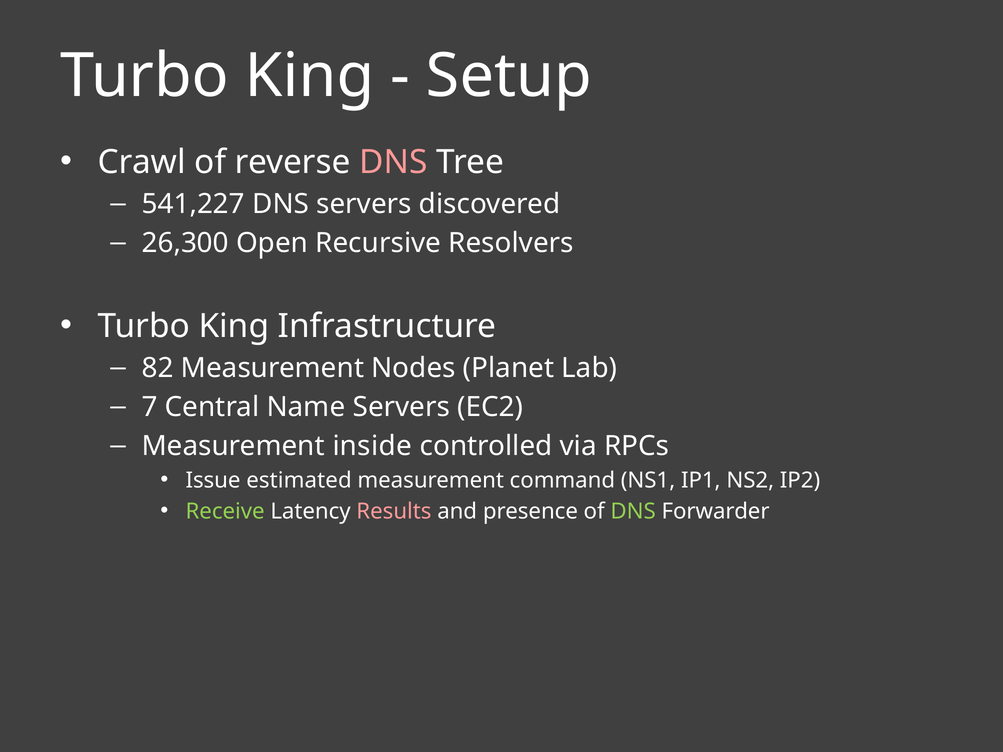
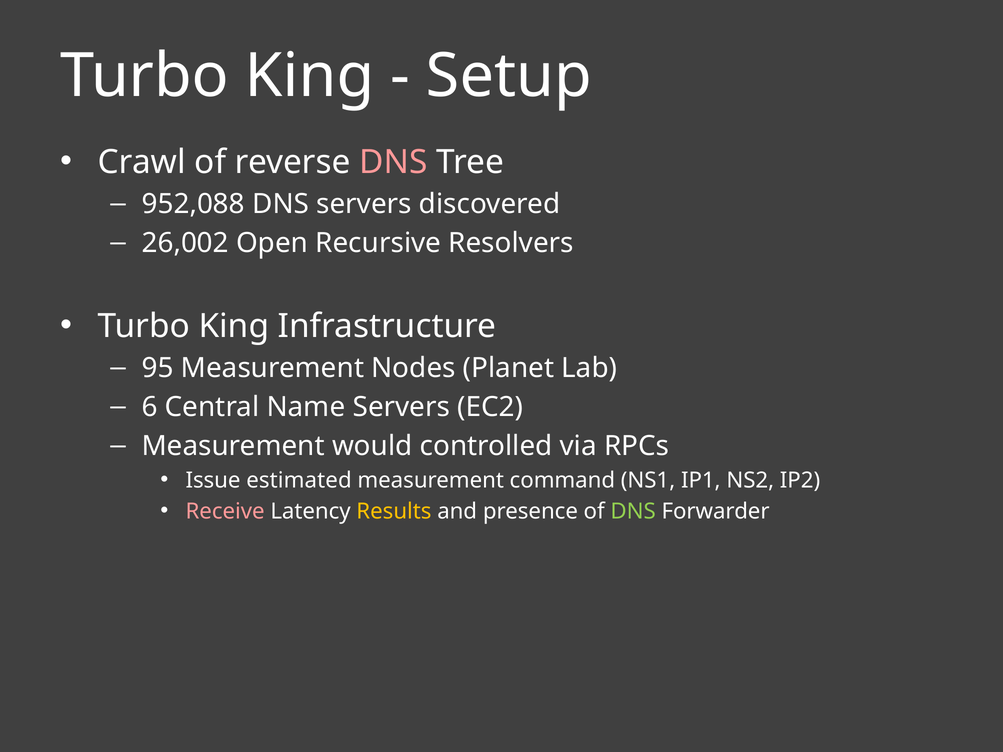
541,227: 541,227 -> 952,088 (193, 204)
26,300: 26,300 -> 26,002 (185, 243)
82: 82 -> 95 (158, 368)
7: 7 -> 6 (150, 407)
inside: inside -> would (372, 446)
Receive colour: light green -> pink (225, 511)
Results colour: pink -> yellow (394, 511)
